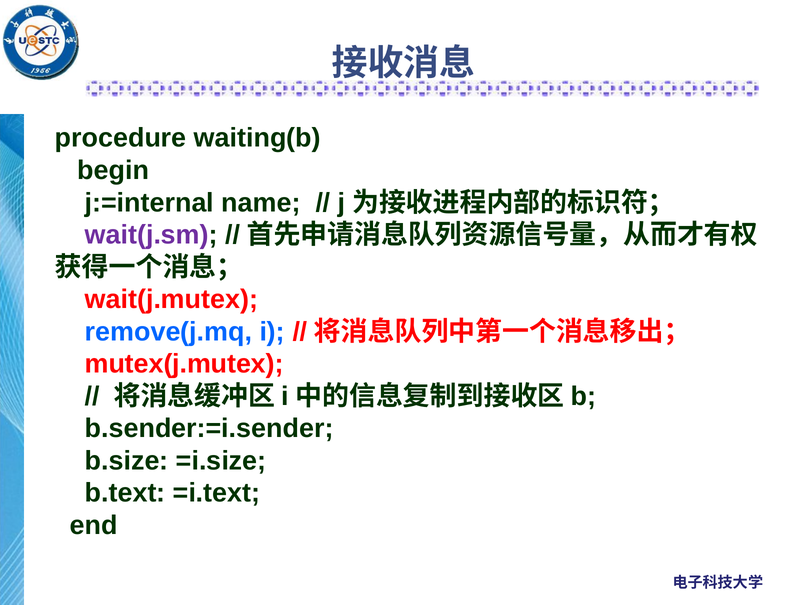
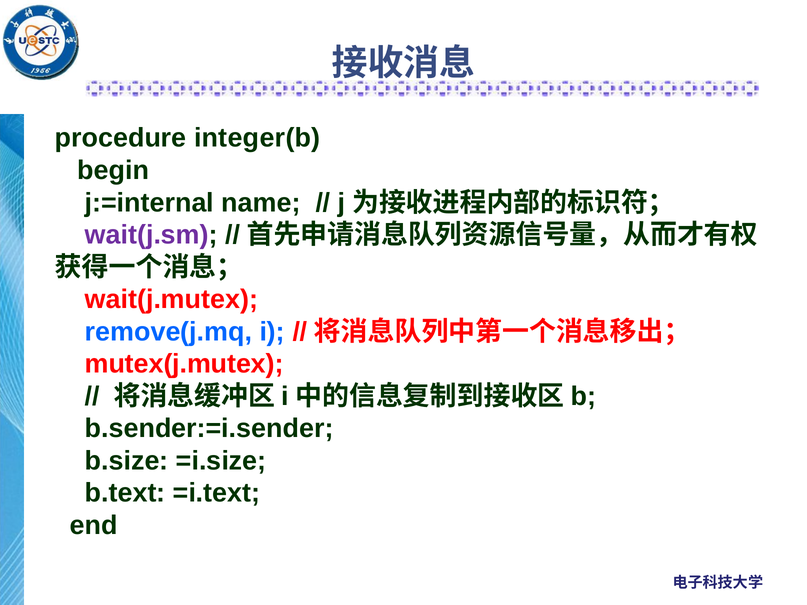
waiting(b: waiting(b -> integer(b (257, 138)
